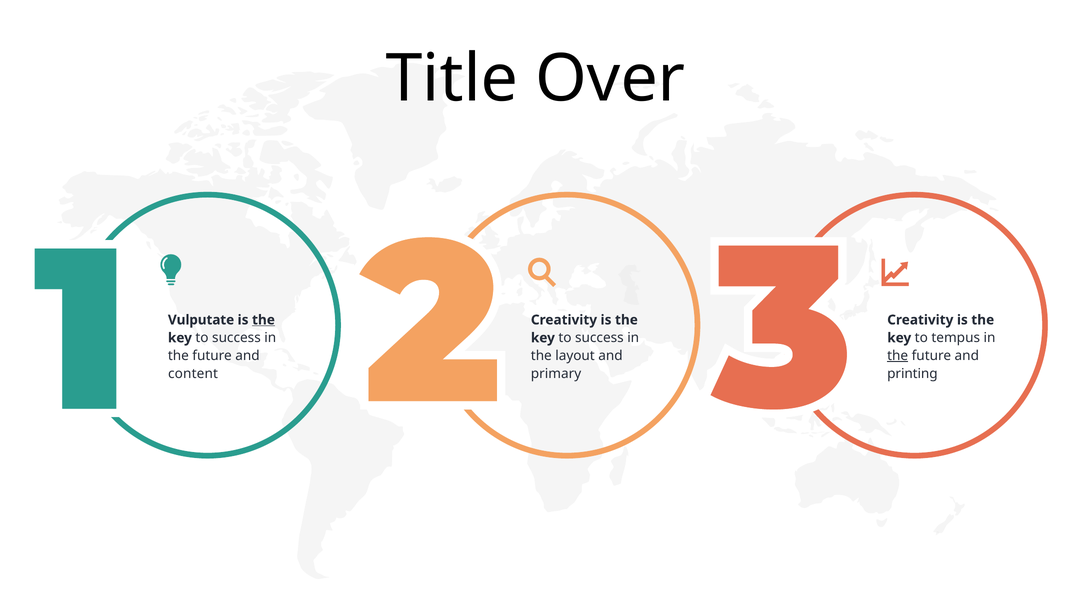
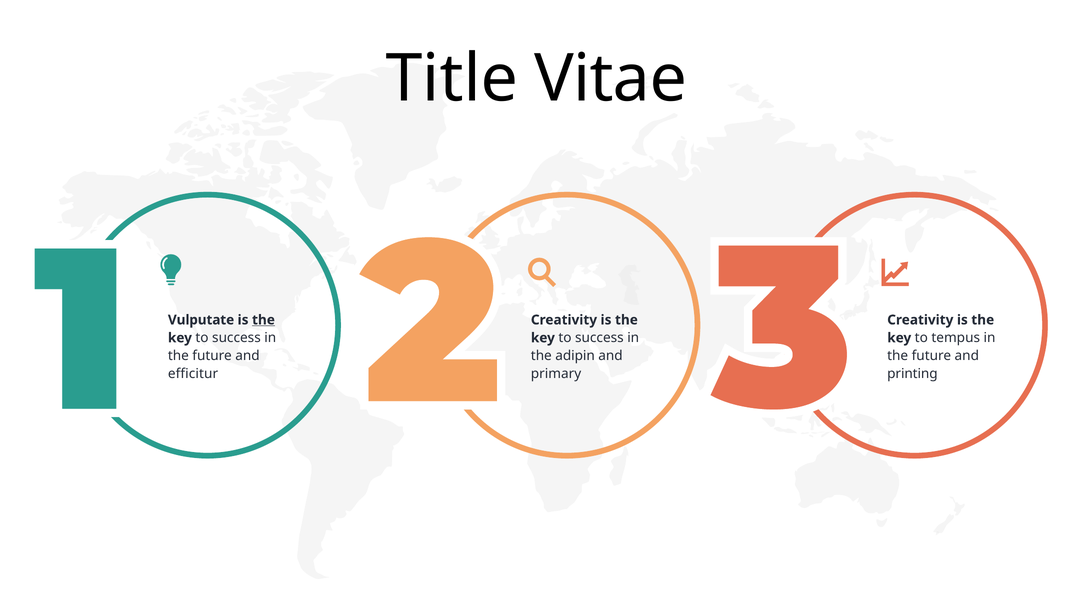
Over: Over -> Vitae (611, 79)
layout: layout -> adipin (575, 356)
the underline: present -> none (898, 356)
content: content -> efficitur (193, 374)
